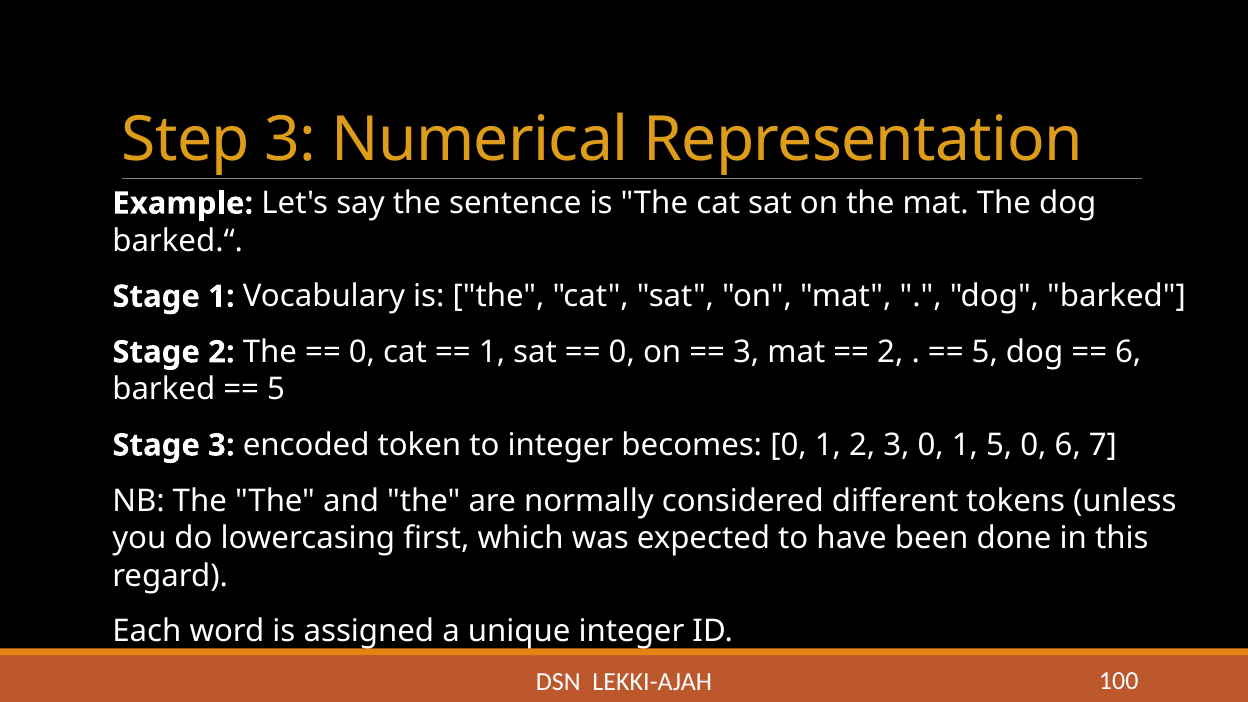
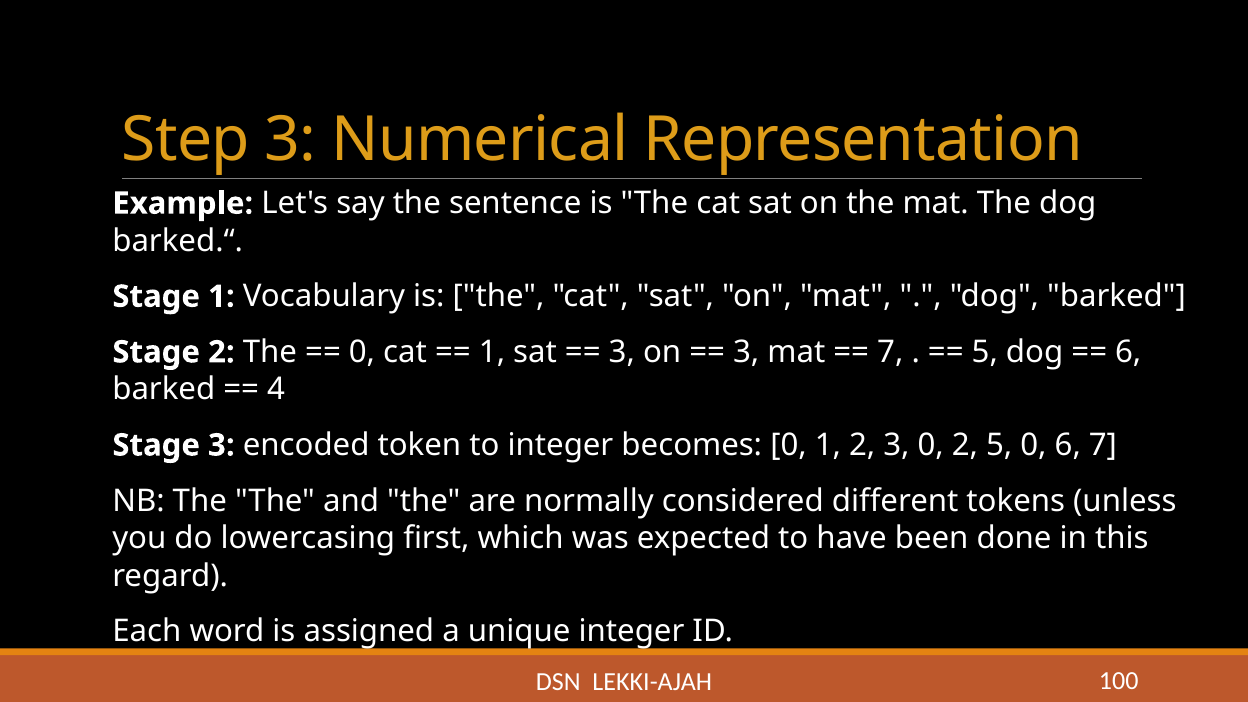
0: 0 -> 3 (622, 352)
2: 2 -> 7 (890, 352)
5: 5 -> 4 (276, 390)
3 0 1: 1 -> 2 (965, 445)
